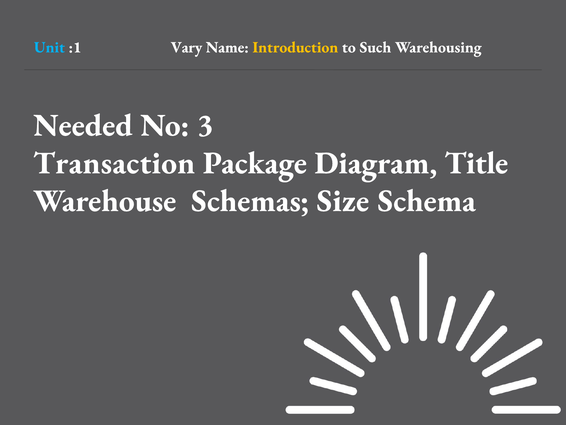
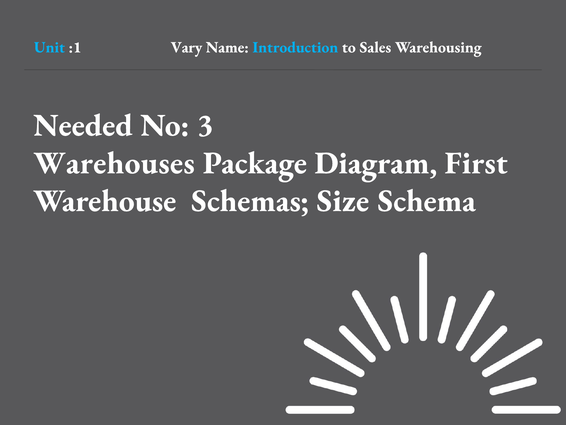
Introduction colour: yellow -> light blue (295, 47)
Such: Such -> Sales (375, 47)
Transaction: Transaction -> Warehouses (114, 163)
Title: Title -> First (476, 163)
